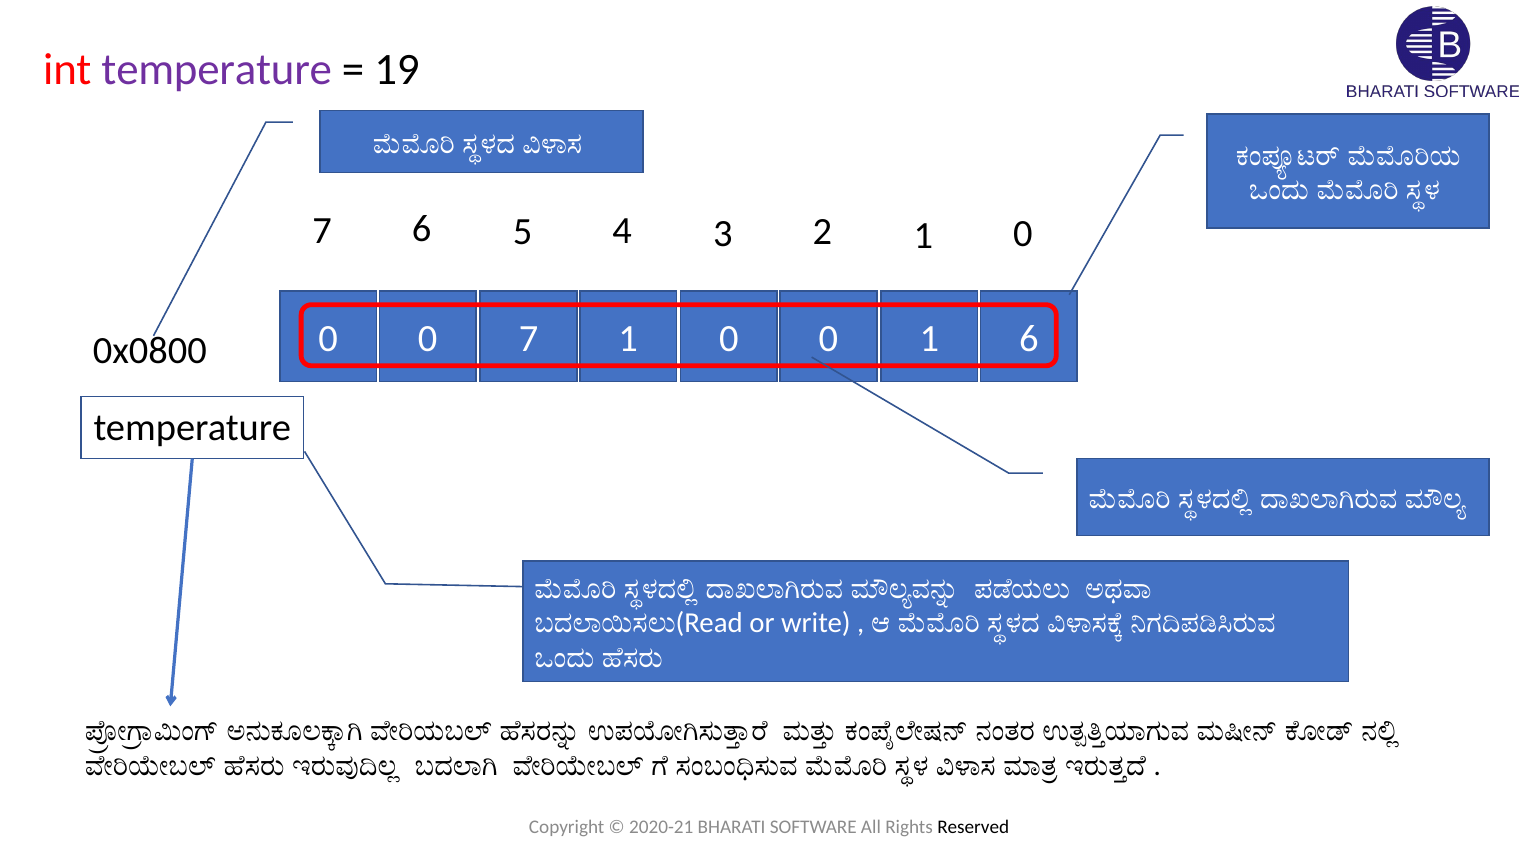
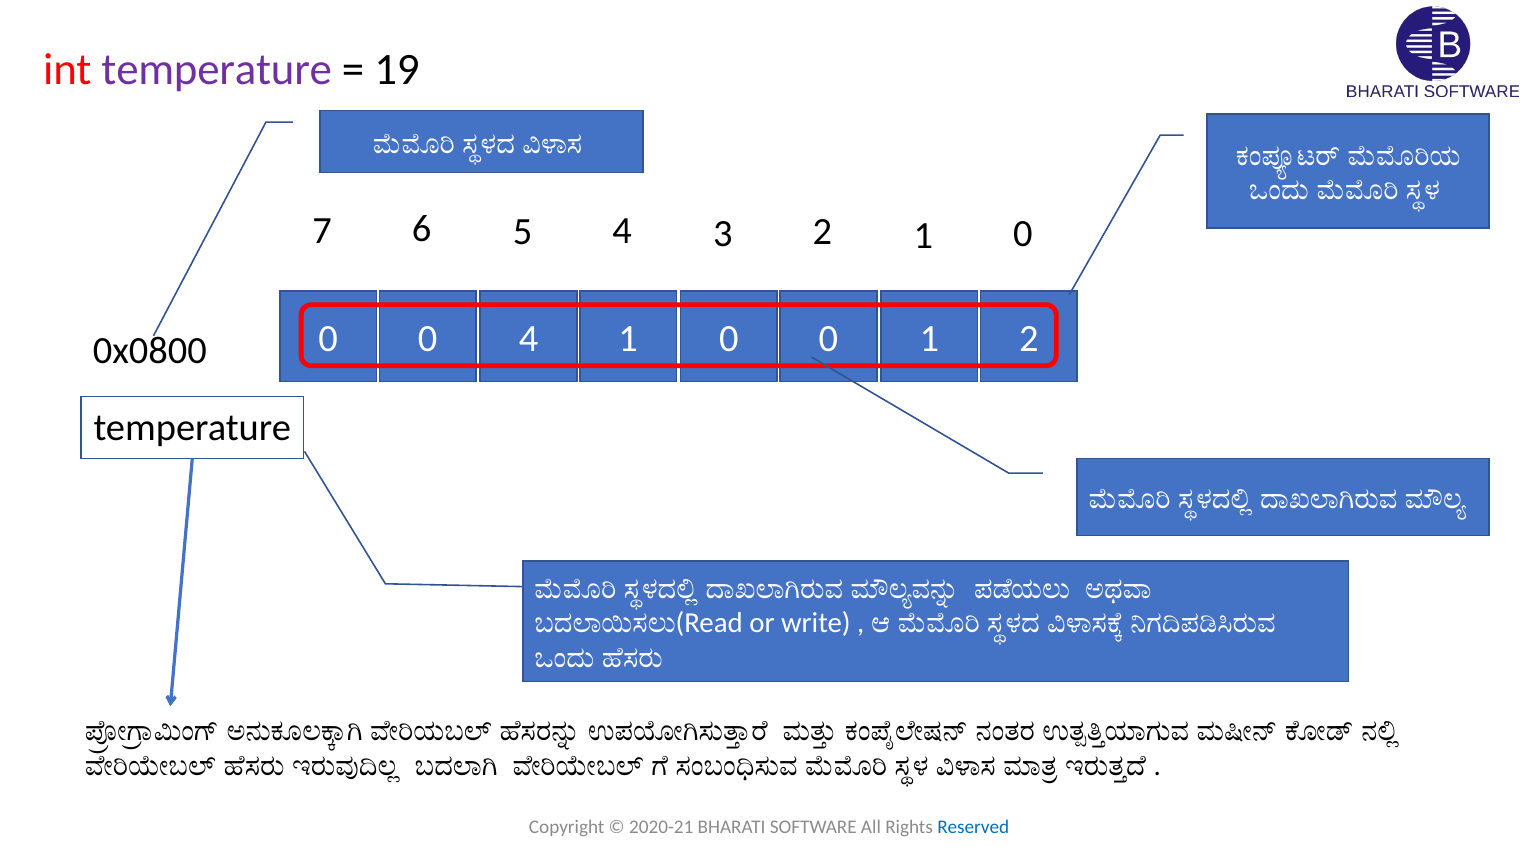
0 7: 7 -> 4 (529, 339)
0 0 1 6: 6 -> 2 (1029, 339)
Reserved colour: black -> blue (973, 827)
